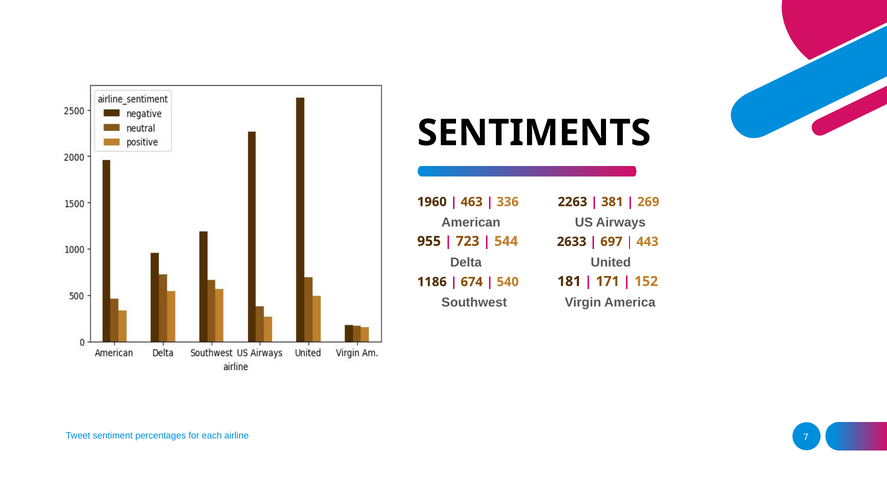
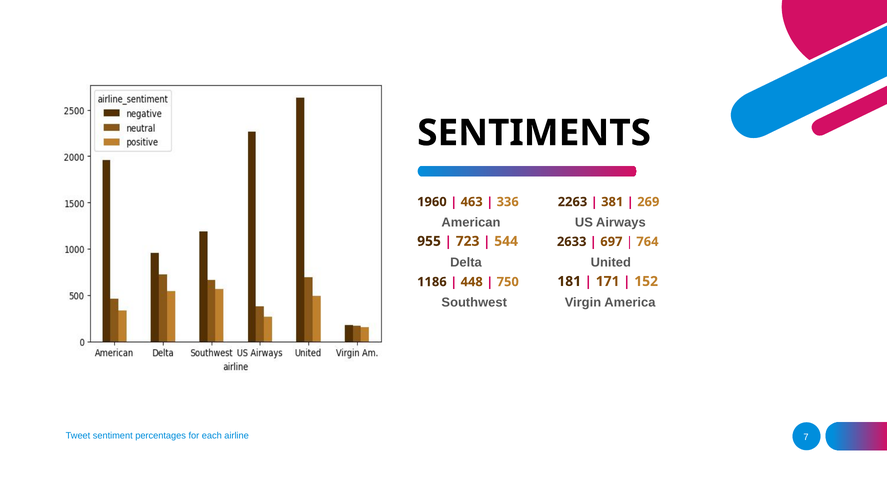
443: 443 -> 764 (647, 242)
674: 674 -> 448 (472, 282)
540: 540 -> 750 (508, 282)
